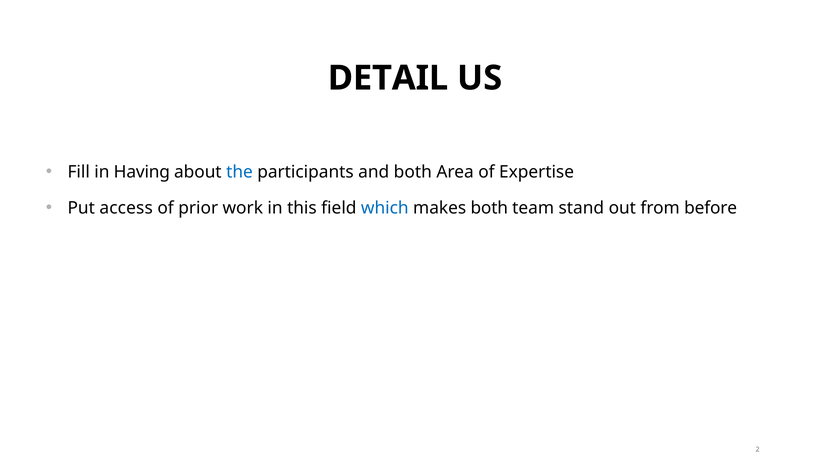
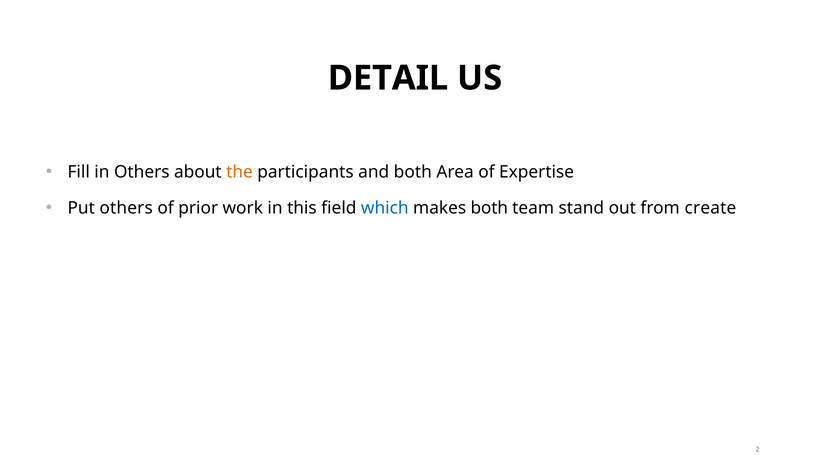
in Having: Having -> Others (142, 172)
the colour: blue -> orange (240, 172)
Put access: access -> others (126, 208)
before: before -> create (710, 208)
